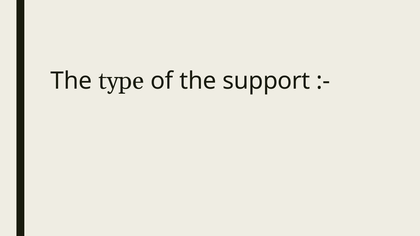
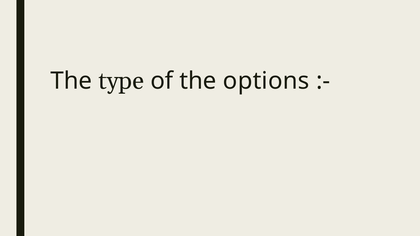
support: support -> options (266, 81)
